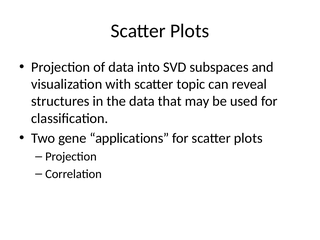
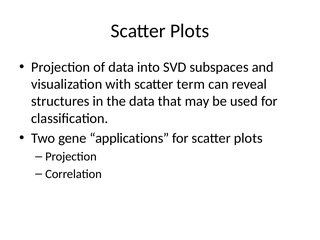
topic: topic -> term (191, 84)
